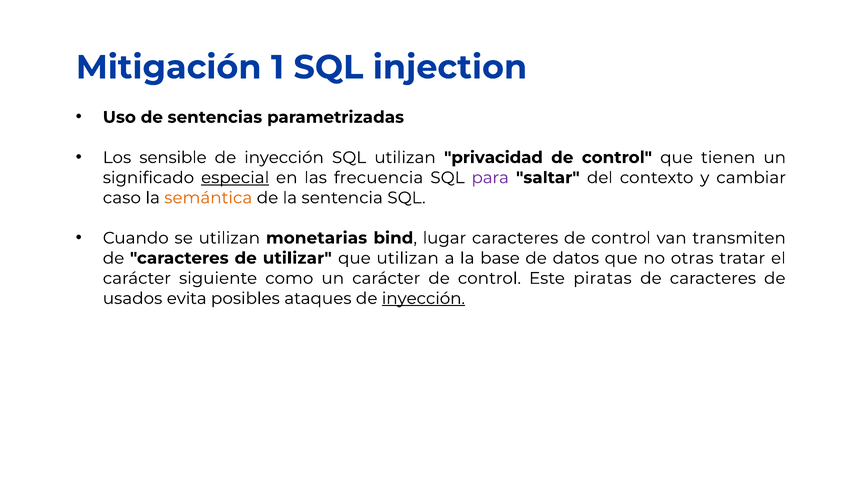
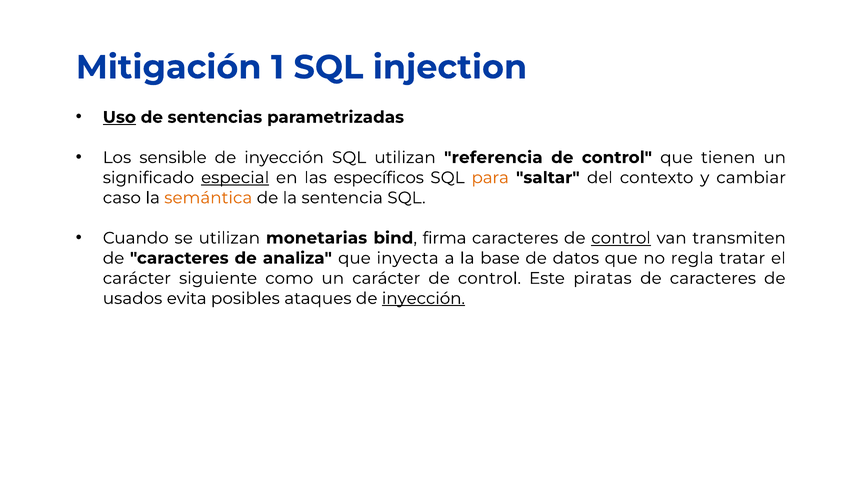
Uso underline: none -> present (119, 117)
privacidad: privacidad -> referencia (493, 158)
frecuencia: frecuencia -> específicos (379, 178)
para colour: purple -> orange (490, 178)
lugar: lugar -> firma (445, 238)
control underline: none -> present (621, 238)
utilizar: utilizar -> analiza (297, 258)
que utilizan: utilizan -> inyecta (408, 258)
otras: otras -> regla (692, 258)
